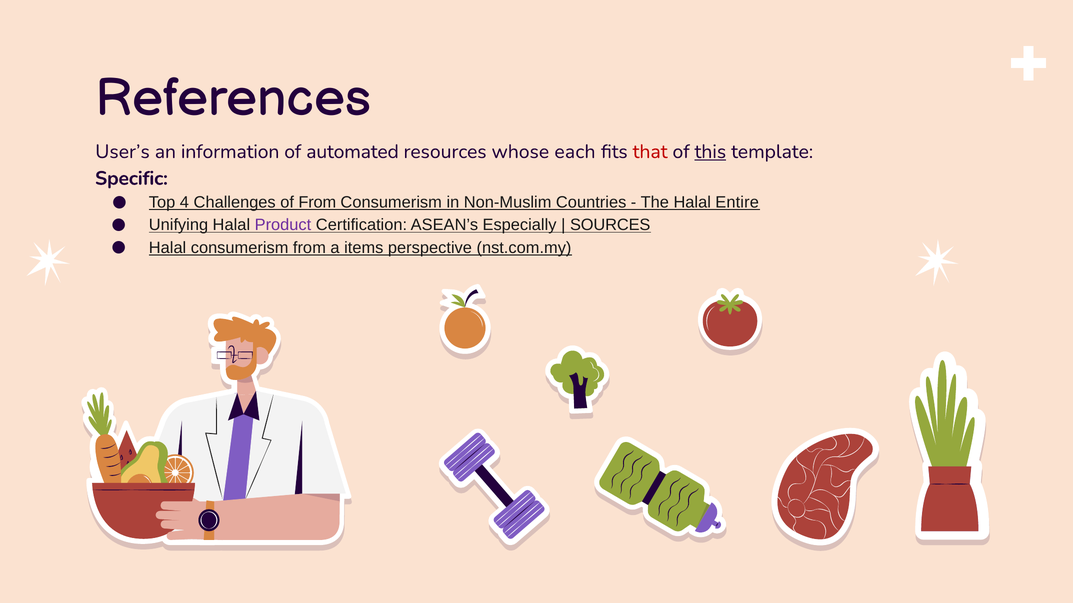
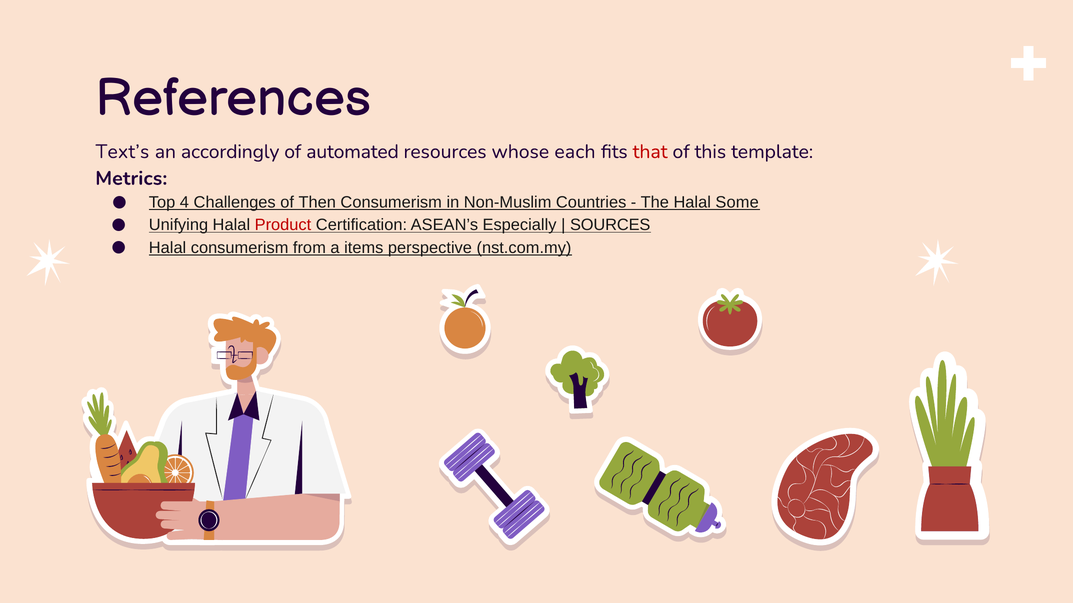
User’s: User’s -> Text’s (122, 152)
information: information -> accordingly (230, 152)
this underline: present -> none (710, 152)
Specific: Specific -> Metrics (131, 179)
of From: From -> Then (317, 203)
Entire: Entire -> Some (737, 203)
Product colour: purple -> red (283, 225)
